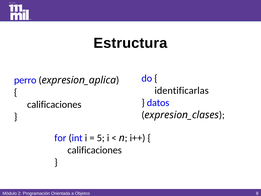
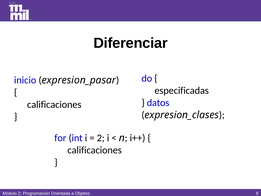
Estructura: Estructura -> Diferenciar (131, 43)
perro: perro -> inicio (25, 80)
expresion_aplica: expresion_aplica -> expresion_pasar (79, 80)
identificarlas: identificarlas -> especificadas (182, 90)
5: 5 -> 2 (101, 138)
